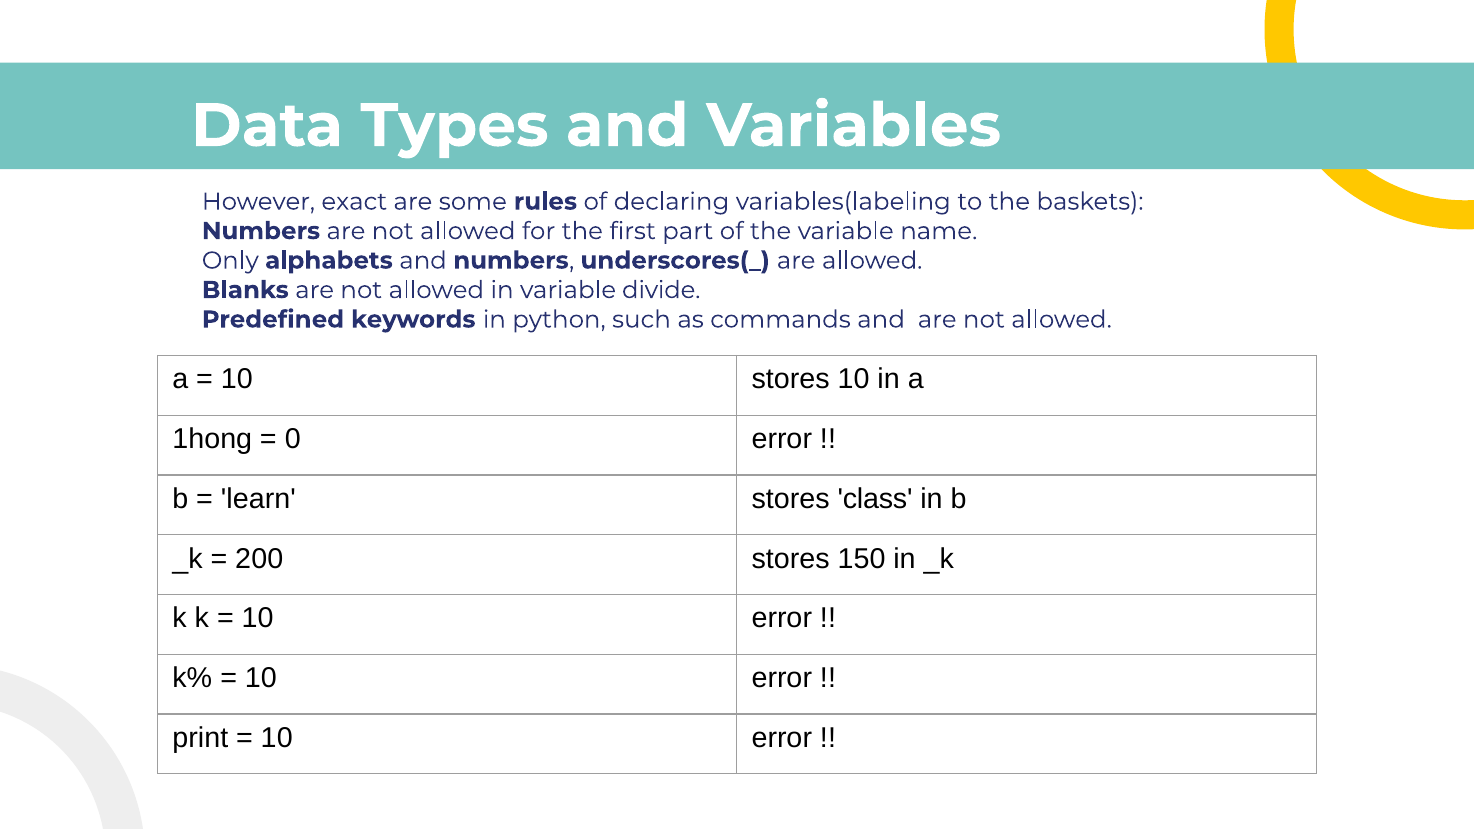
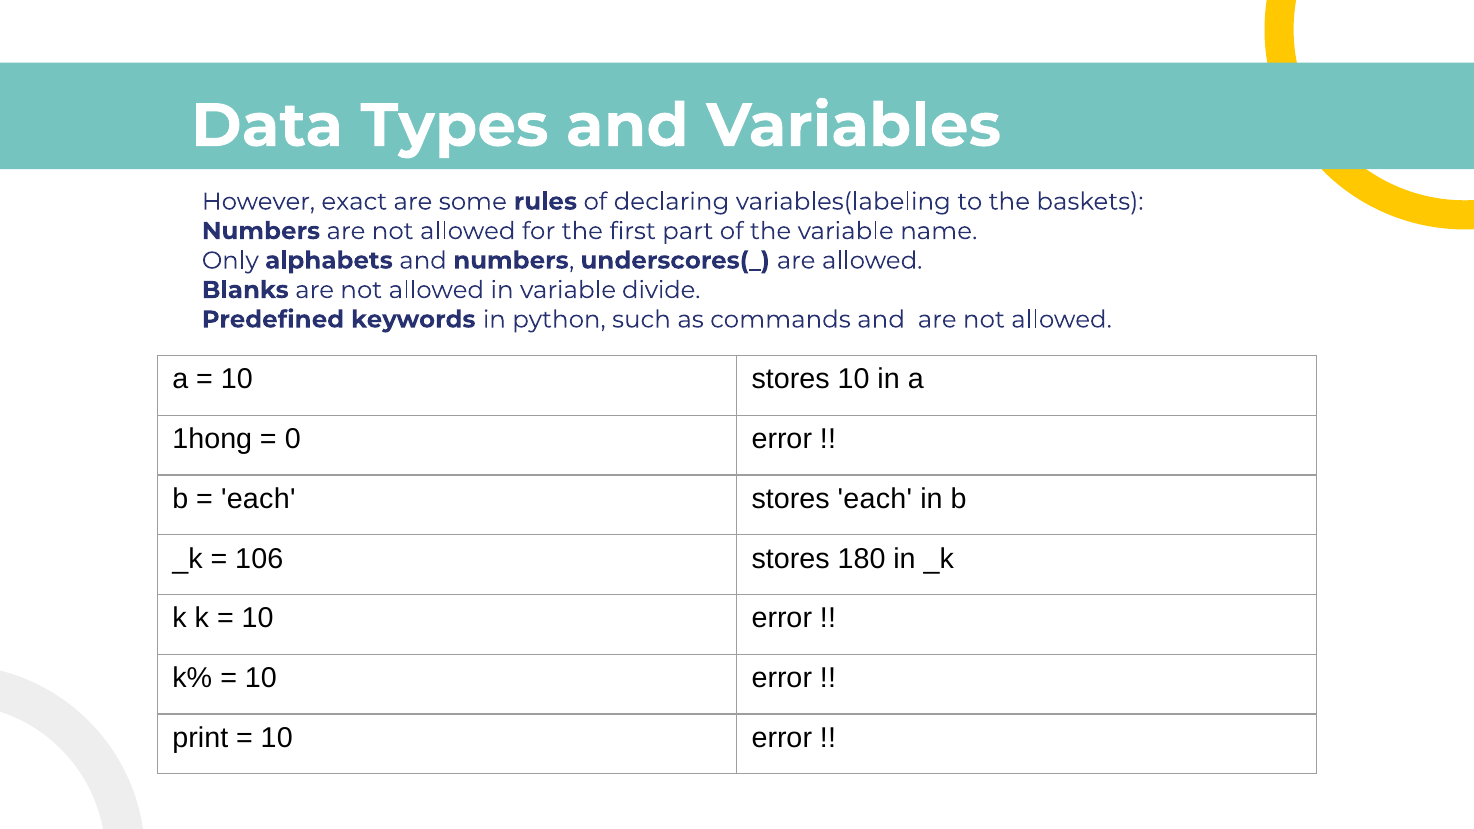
learn: learn -> each (258, 499)
stores class: class -> each (875, 499)
200: 200 -> 106 (259, 559)
150: 150 -> 180 (862, 559)
